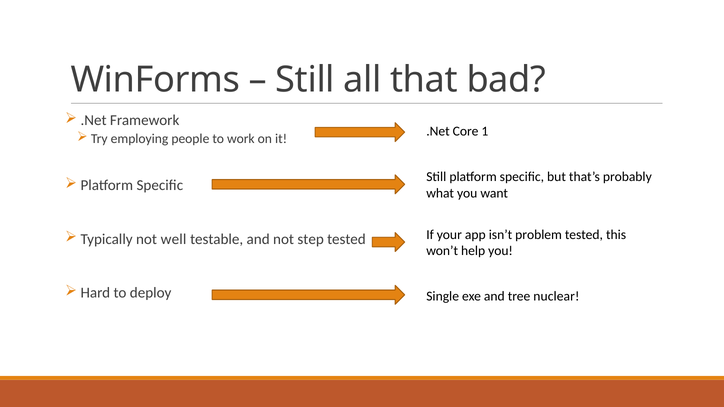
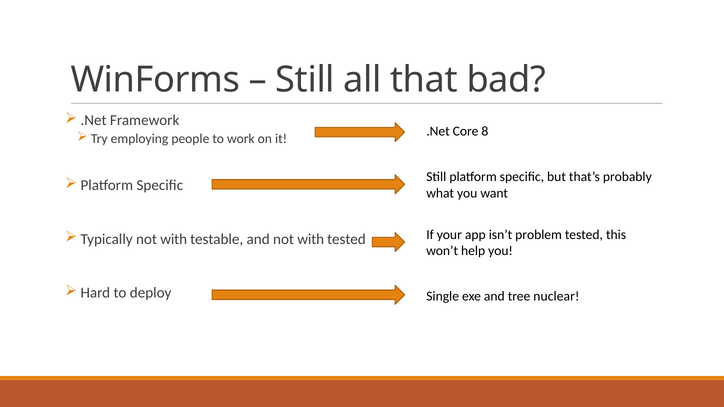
1: 1 -> 8 (485, 132)
Typically not well: well -> with (174, 239)
and not step: step -> with (311, 239)
